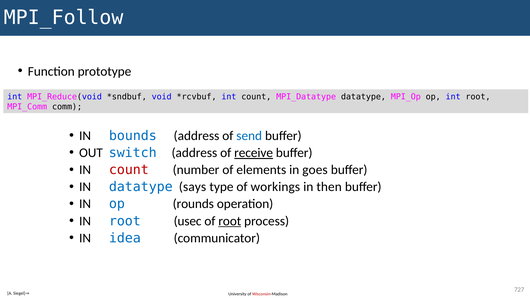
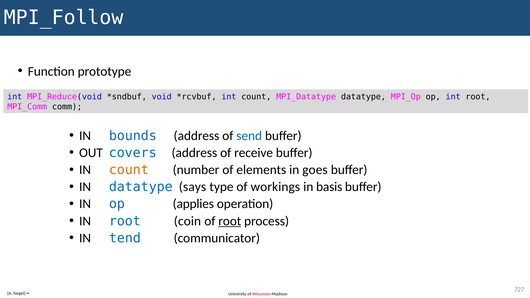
switch: switch -> covers (133, 153)
receive underline: present -> none (254, 153)
count colour: red -> orange (129, 170)
then: then -> basis (329, 187)
rounds: rounds -> applies (193, 204)
usec: usec -> coin (187, 221)
idea: idea -> tend (125, 238)
